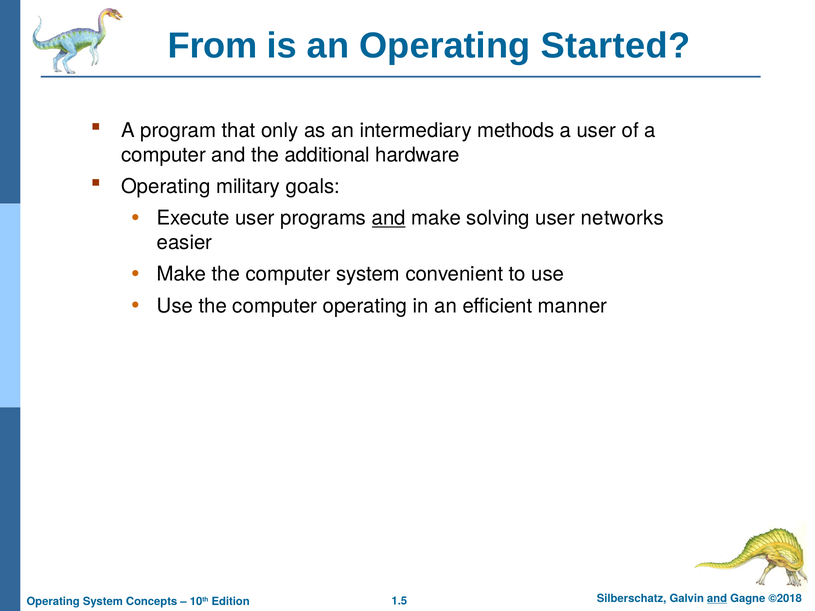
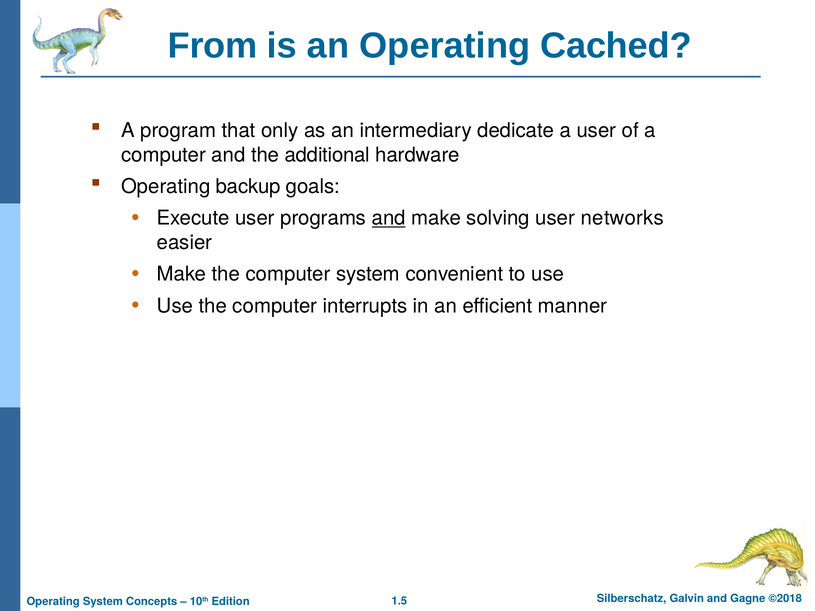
Started: Started -> Cached (616, 46)
methods: methods -> dedicate (516, 131)
military: military -> backup (248, 187)
computer operating: operating -> interrupts (365, 306)
and underline: present -> none (717, 599)
